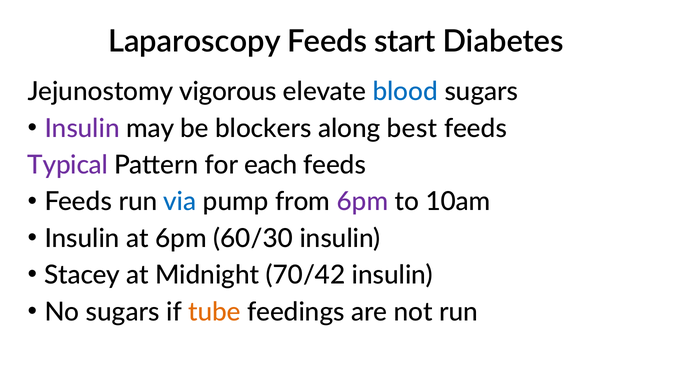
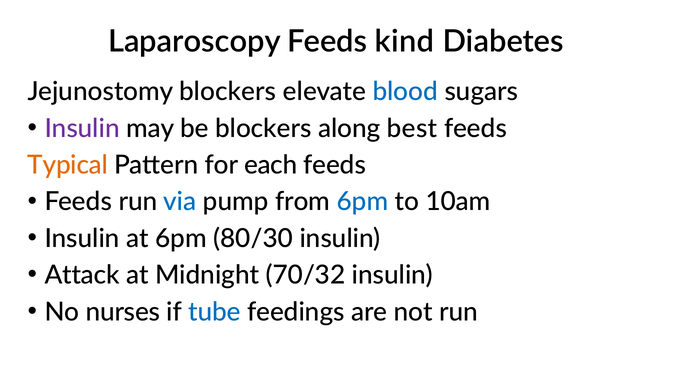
start: start -> kind (405, 42)
Jejunostomy vigorous: vigorous -> blockers (228, 92)
Typical colour: purple -> orange (68, 165)
6pm colour: purple -> blue (362, 202)
60/30: 60/30 -> 80/30 (253, 239)
Stacey: Stacey -> Attack (82, 275)
70/42: 70/42 -> 70/32 (305, 275)
No sugars: sugars -> nurses (123, 312)
tube colour: orange -> blue (214, 312)
